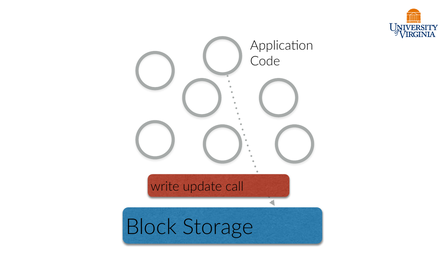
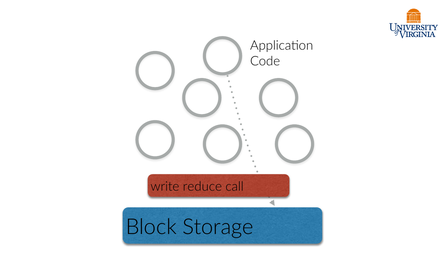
update: update -> reduce (202, 187)
